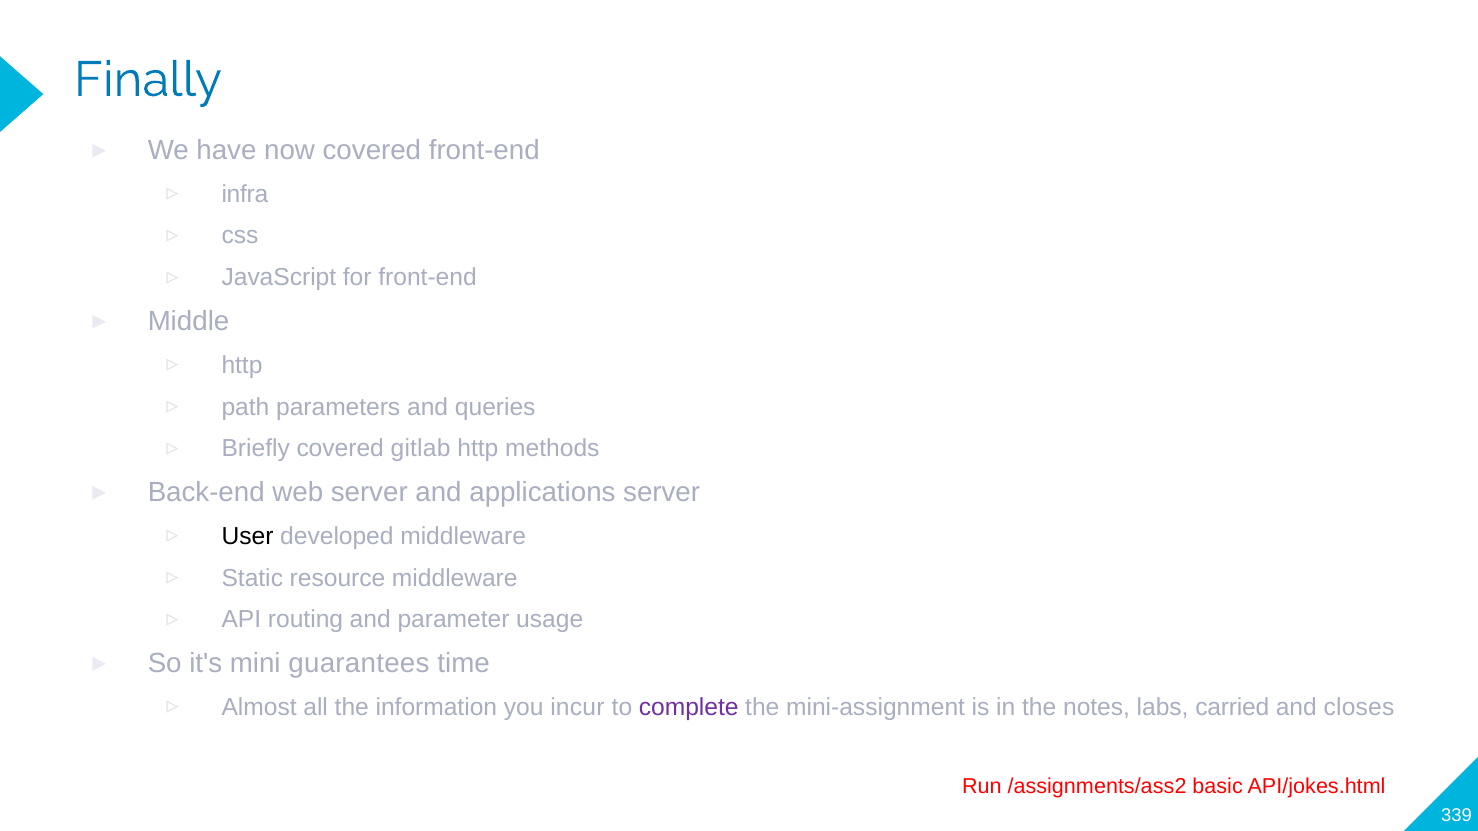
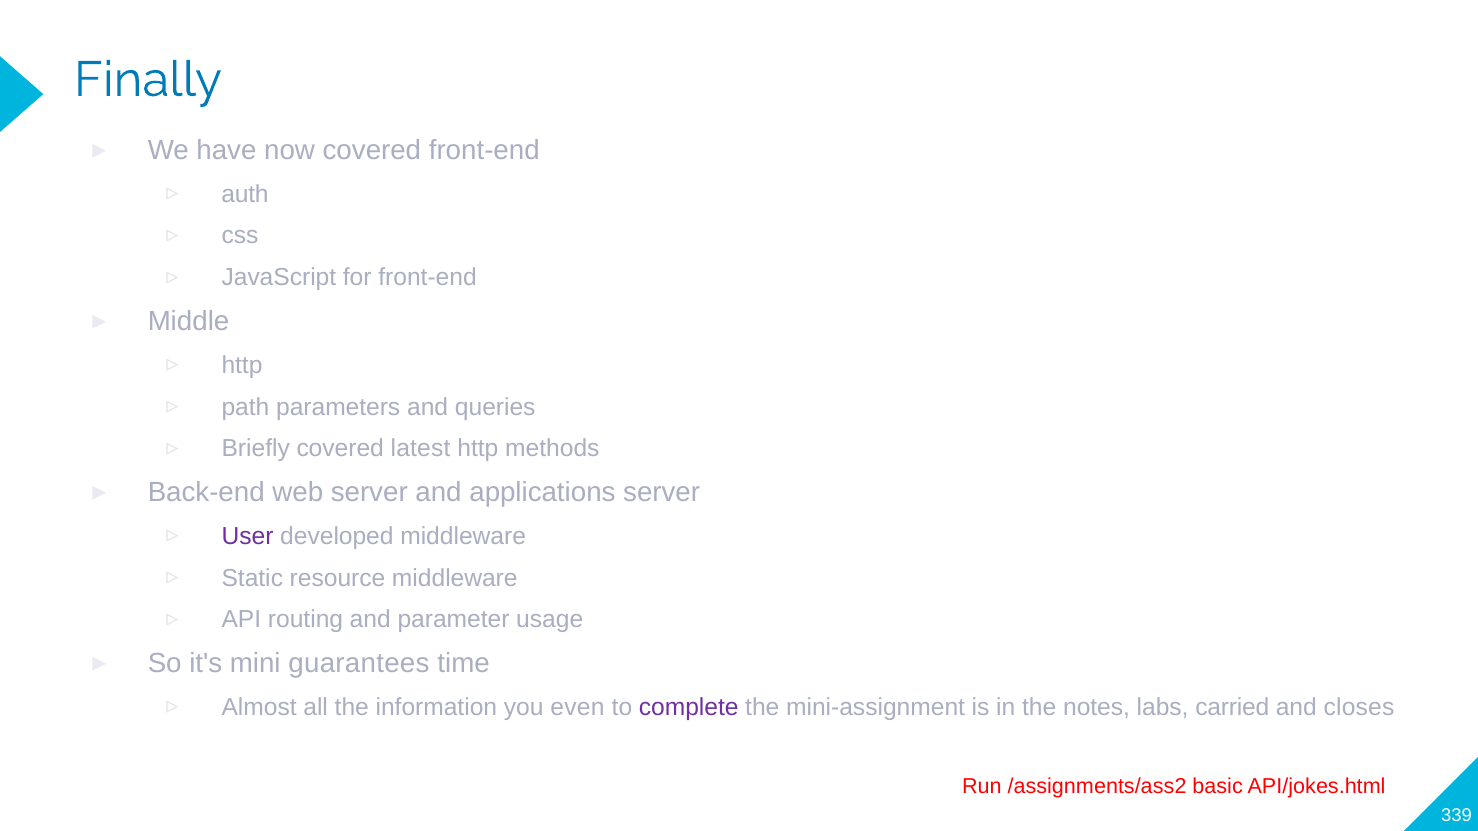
infra: infra -> auth (245, 194)
gitlab: gitlab -> latest (421, 449)
User colour: black -> purple (248, 536)
incur: incur -> even (577, 707)
